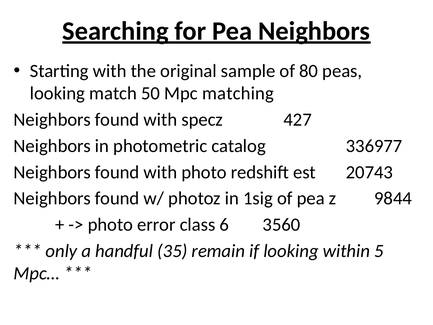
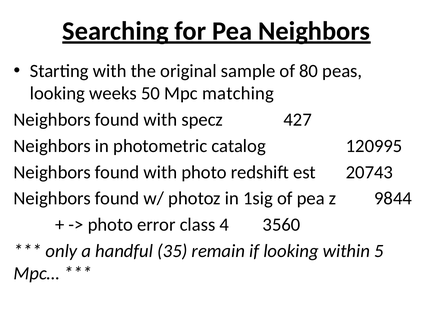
match: match -> weeks (113, 93)
336977: 336977 -> 120995 (374, 146)
6: 6 -> 4 (224, 225)
